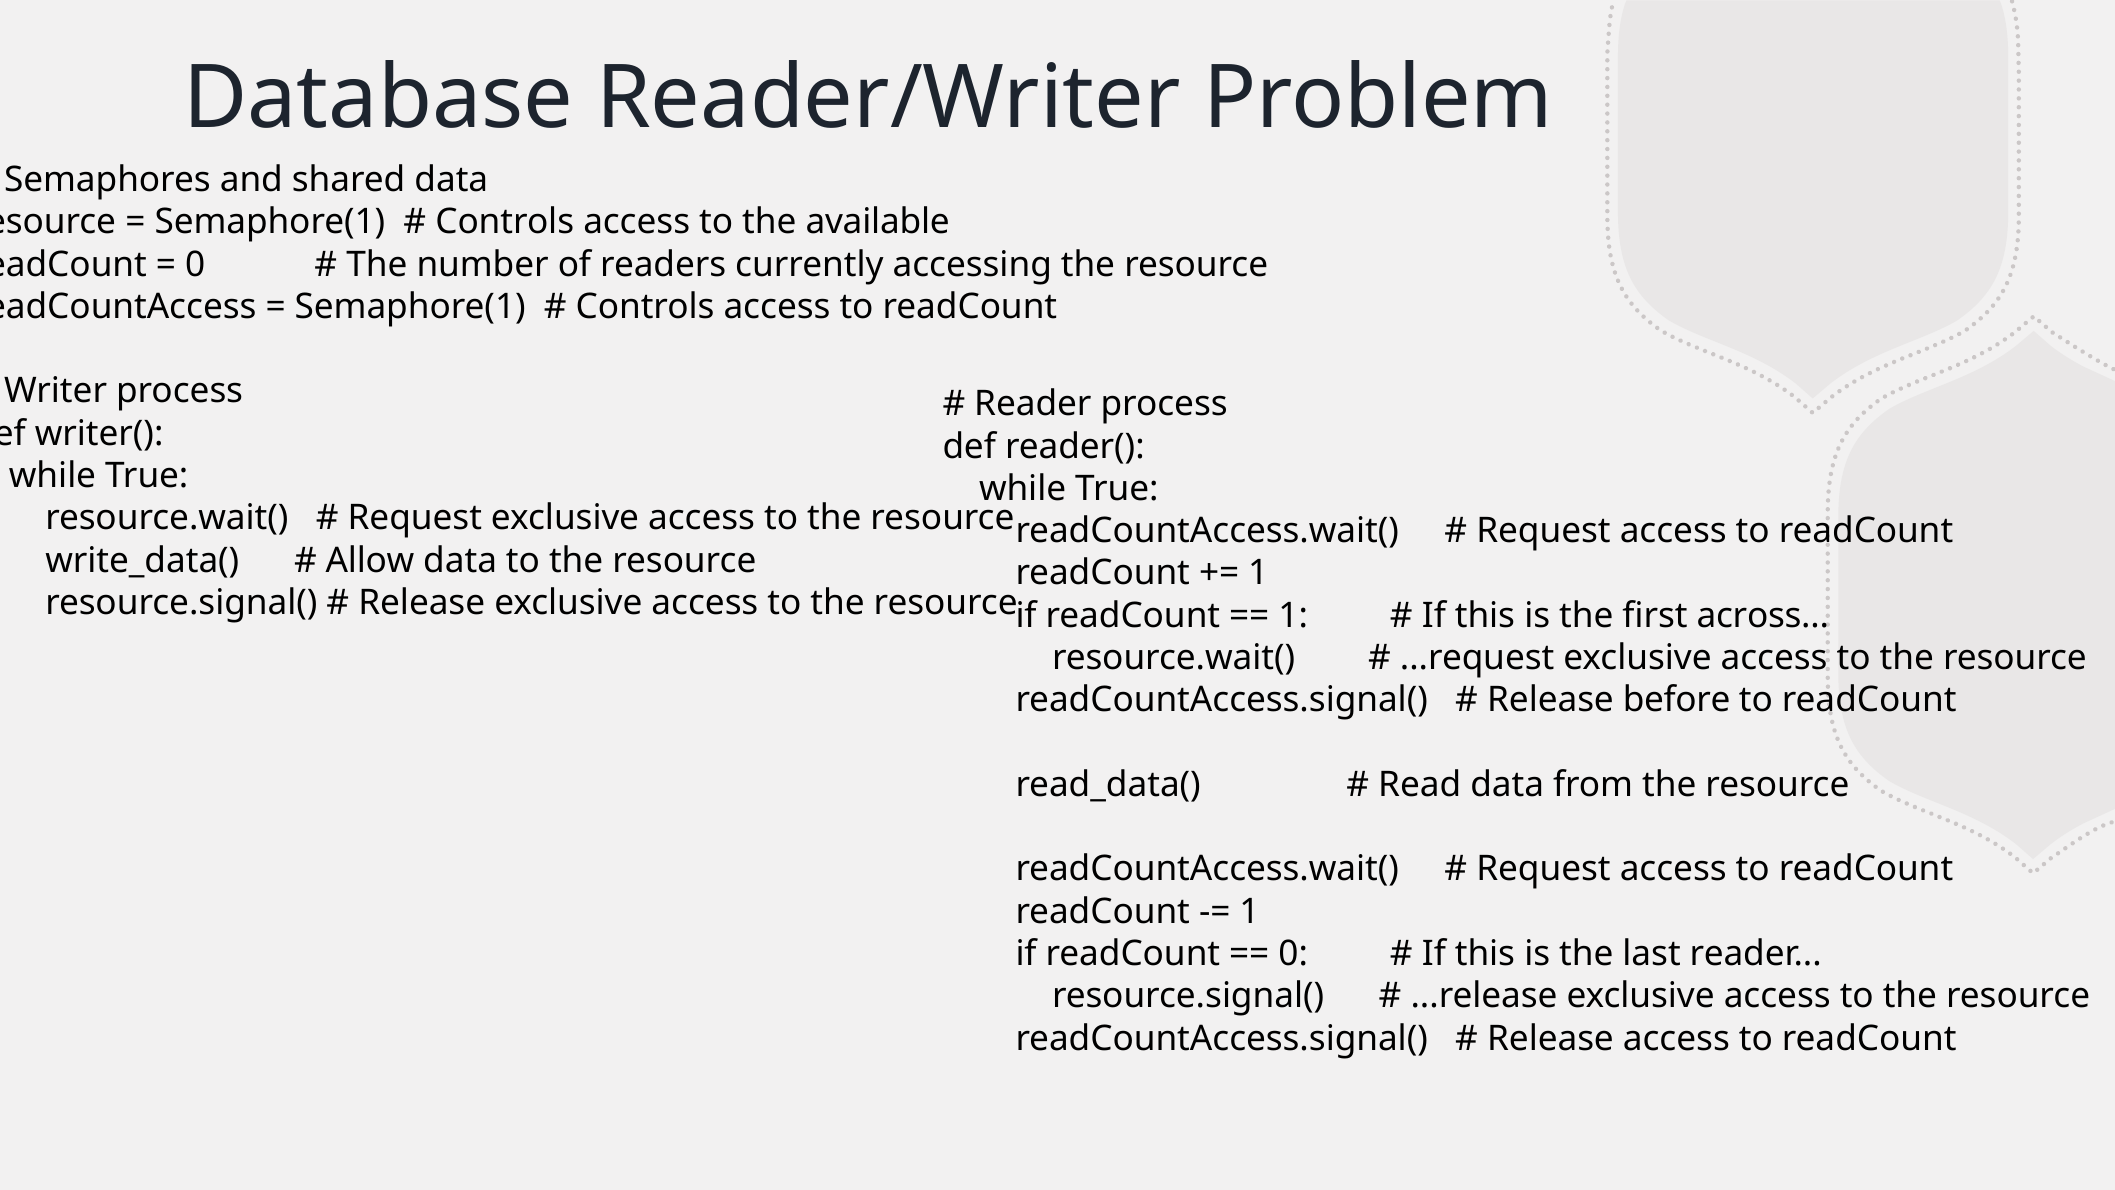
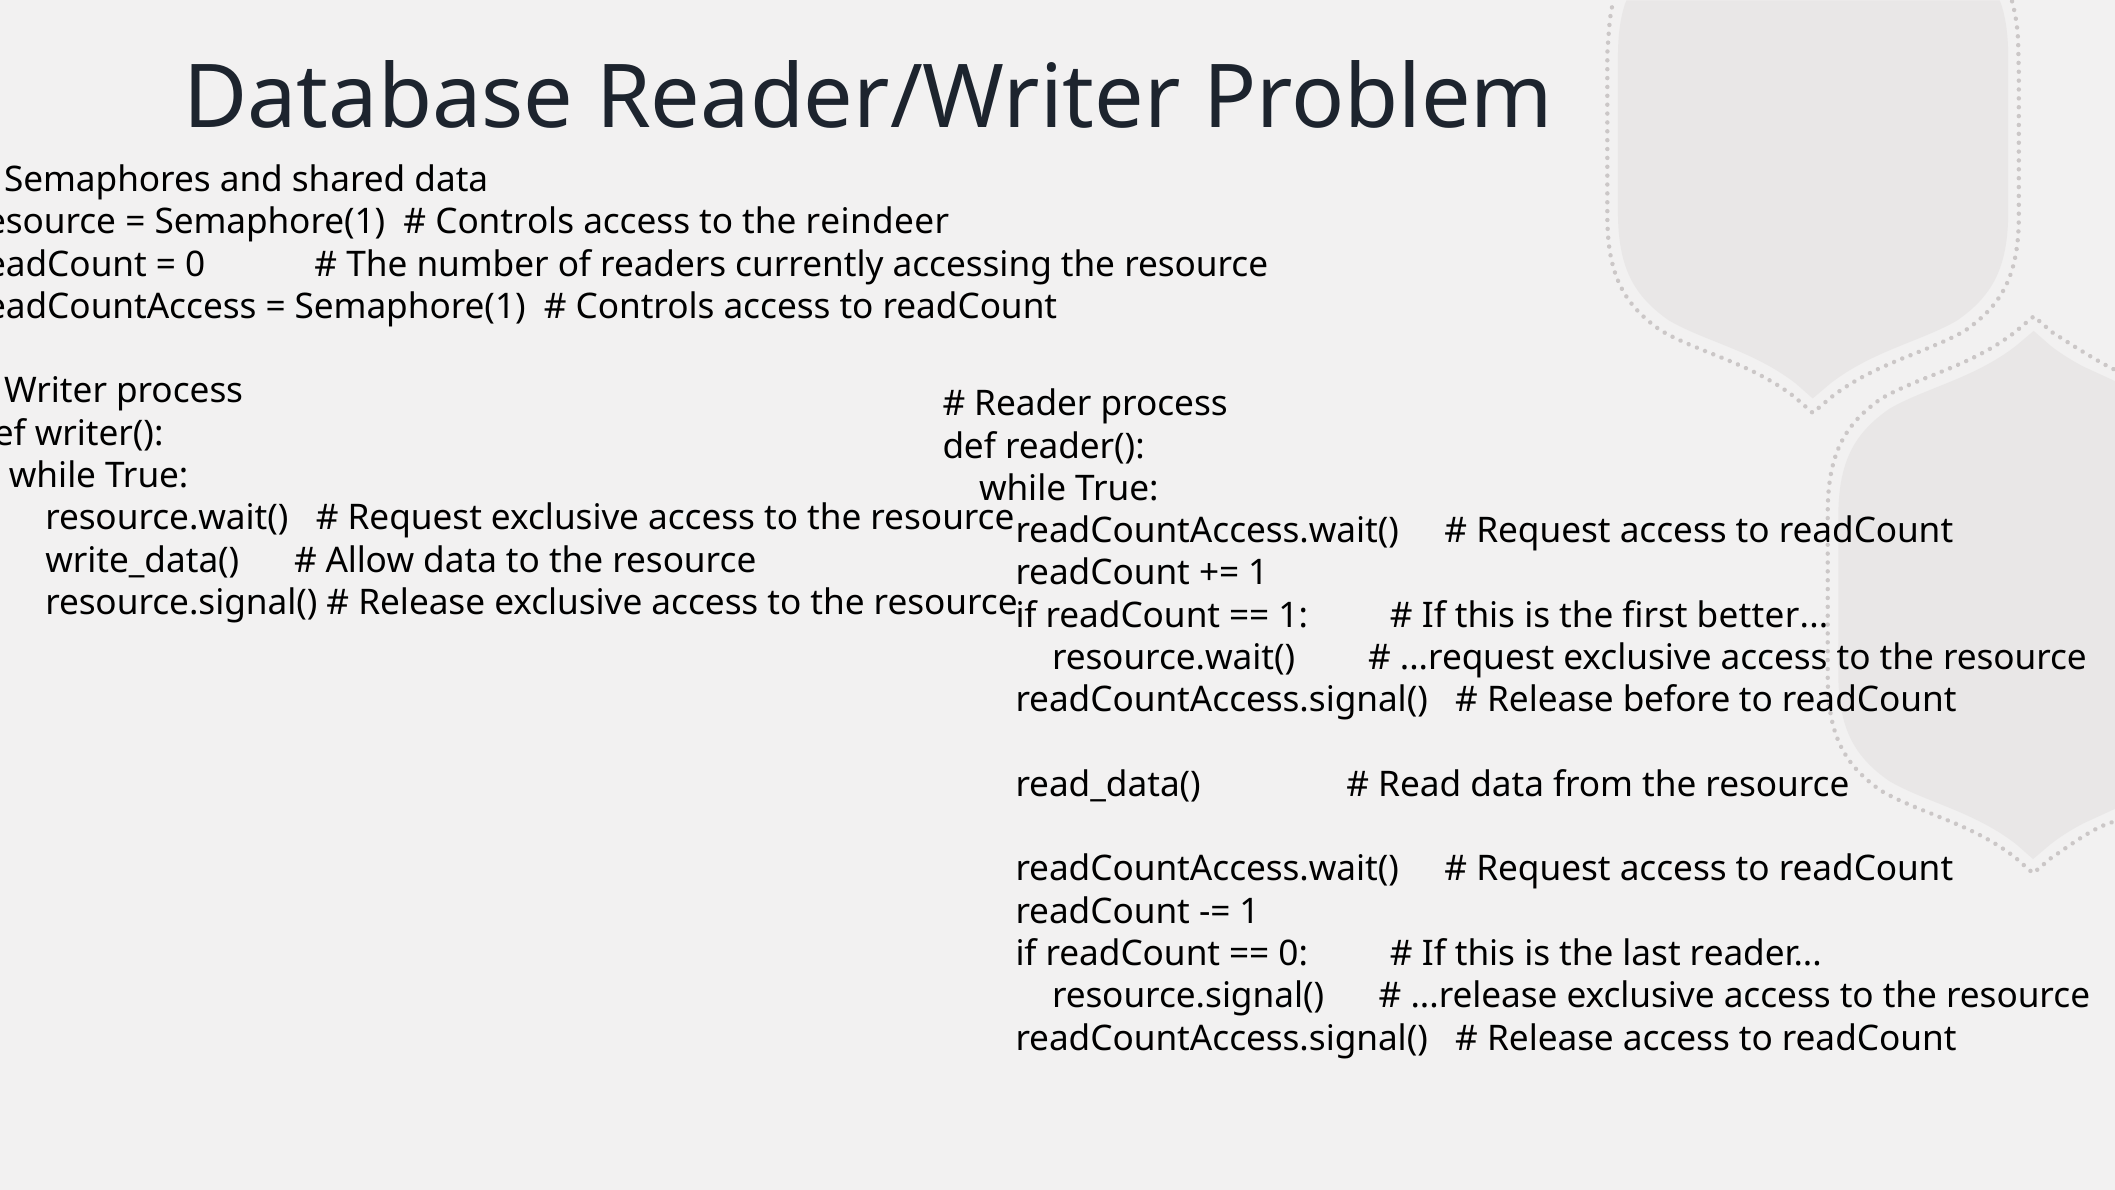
available: available -> reindeer (877, 222)
across: across -> better (1763, 615)
